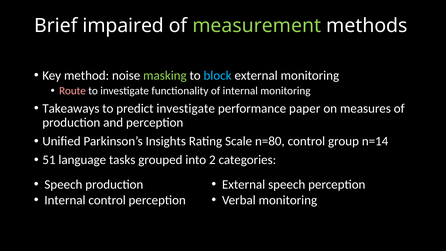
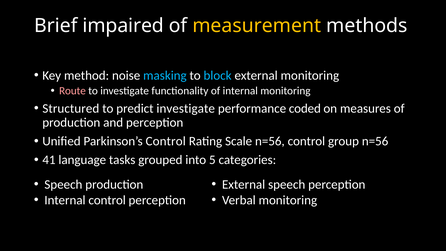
measurement colour: light green -> yellow (257, 26)
masking colour: light green -> light blue (165, 75)
Takeaways: Takeaways -> Structured (71, 108)
paper: paper -> coded (305, 108)
Parkinson’s Insights: Insights -> Control (166, 141)
Scale n=80: n=80 -> n=56 (270, 141)
group n=14: n=14 -> n=56 (375, 141)
51: 51 -> 41 (49, 160)
2: 2 -> 5 (212, 160)
